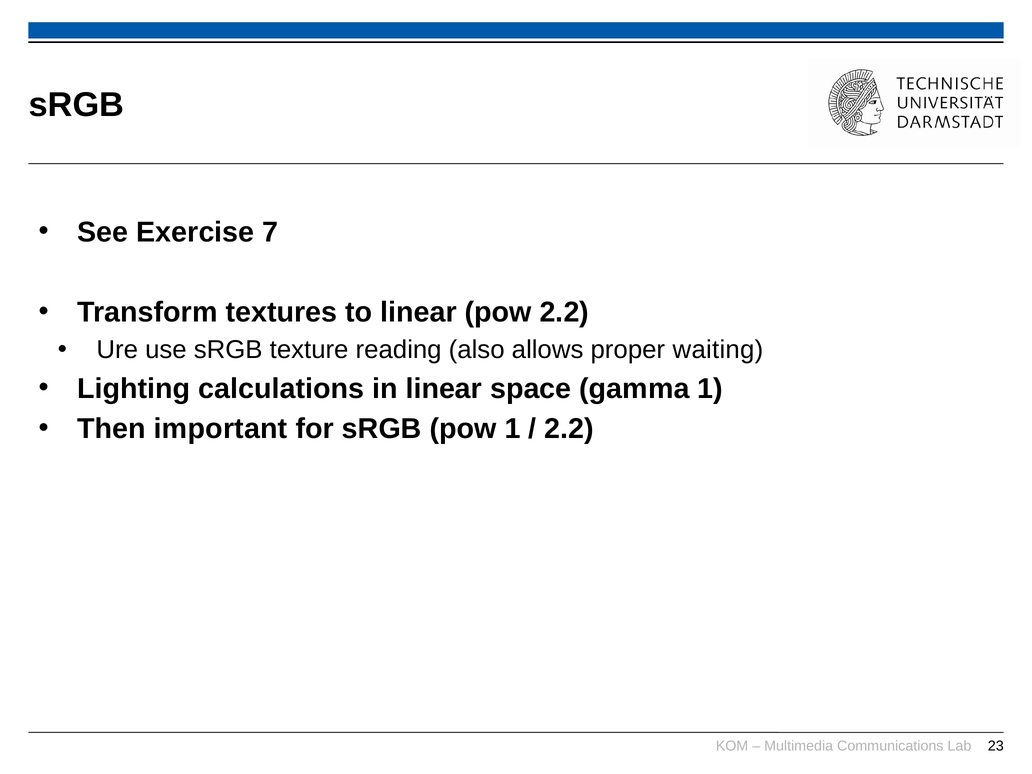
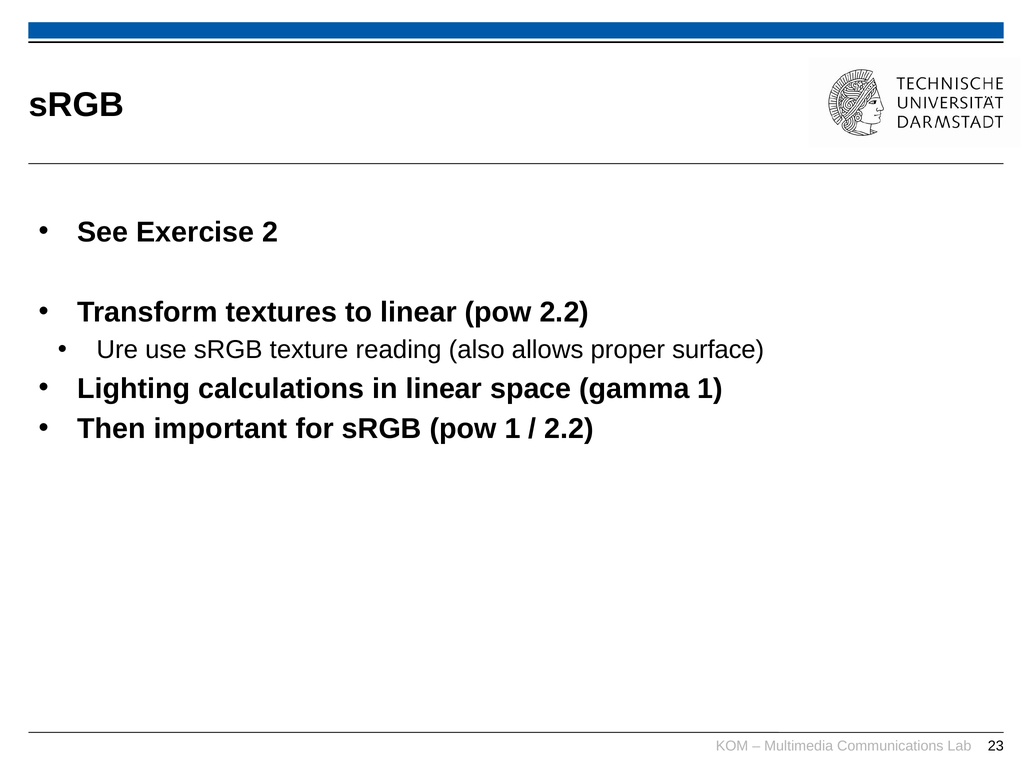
7: 7 -> 2 (270, 232)
waiting: waiting -> surface (718, 350)
